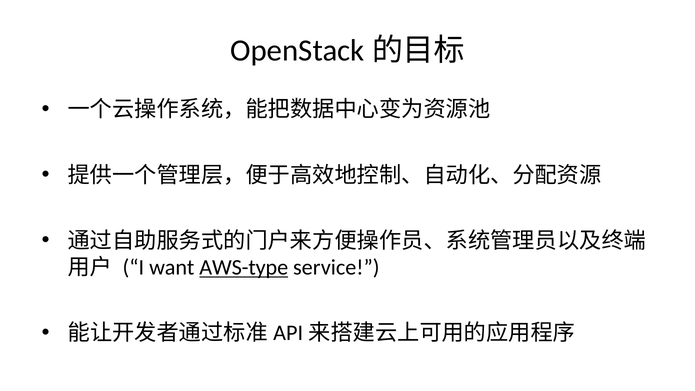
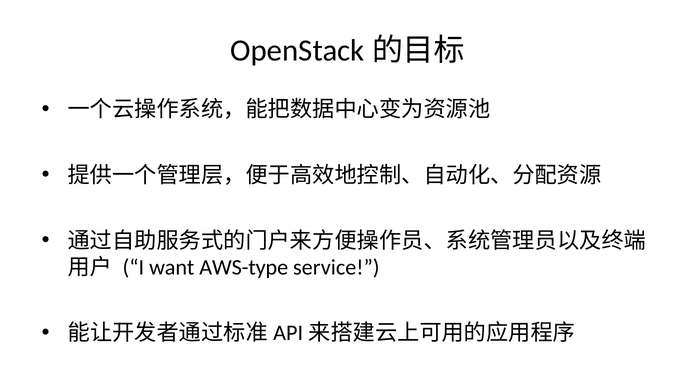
AWS-type underline: present -> none (244, 267)
